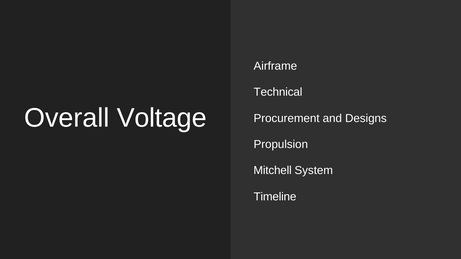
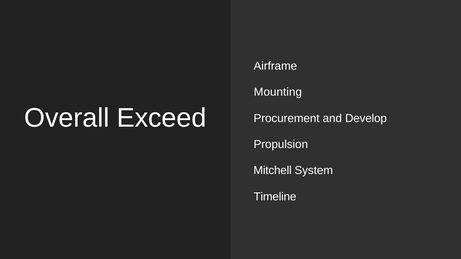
Technical: Technical -> Mounting (278, 92)
Voltage: Voltage -> Exceed (162, 118)
Designs: Designs -> Develop (366, 118)
